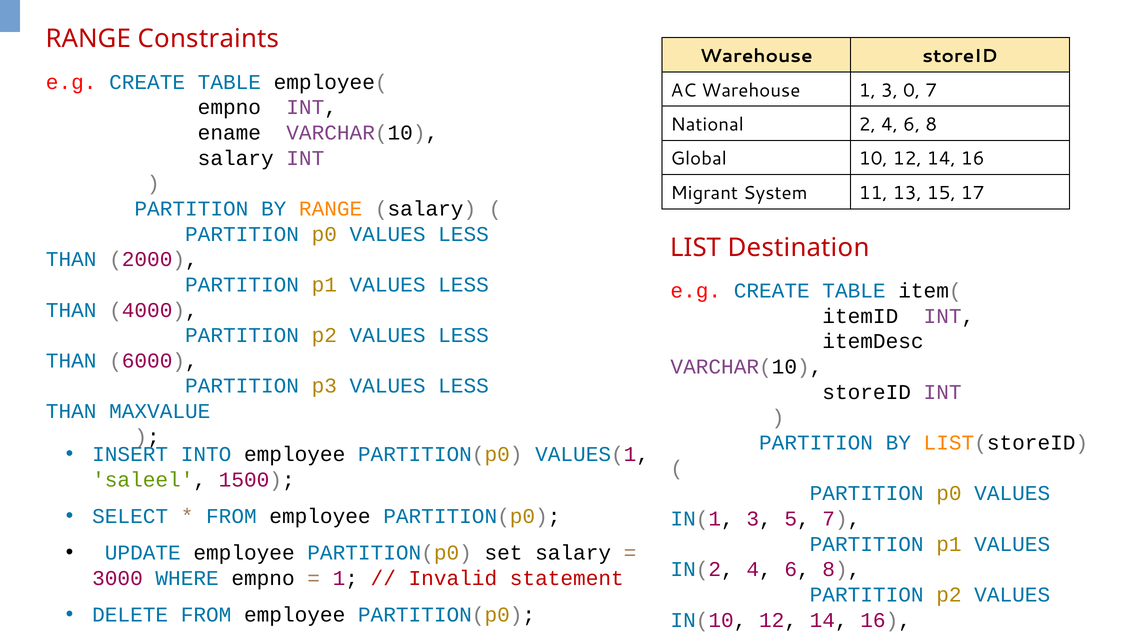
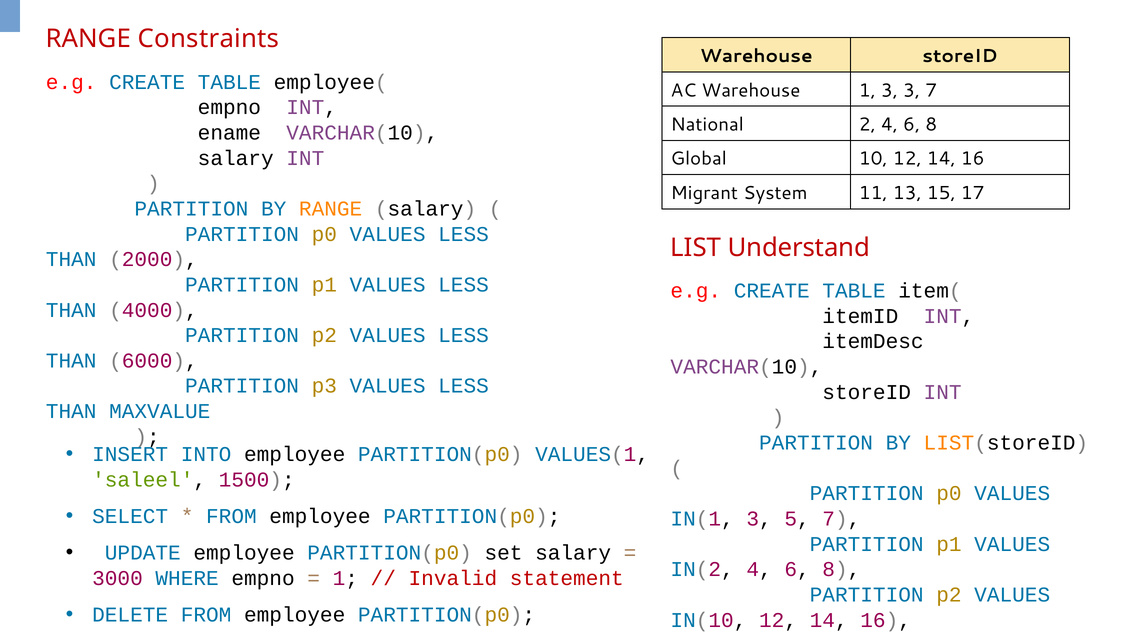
3 0: 0 -> 3 (912, 90)
Destination: Destination -> Understand (799, 247)
